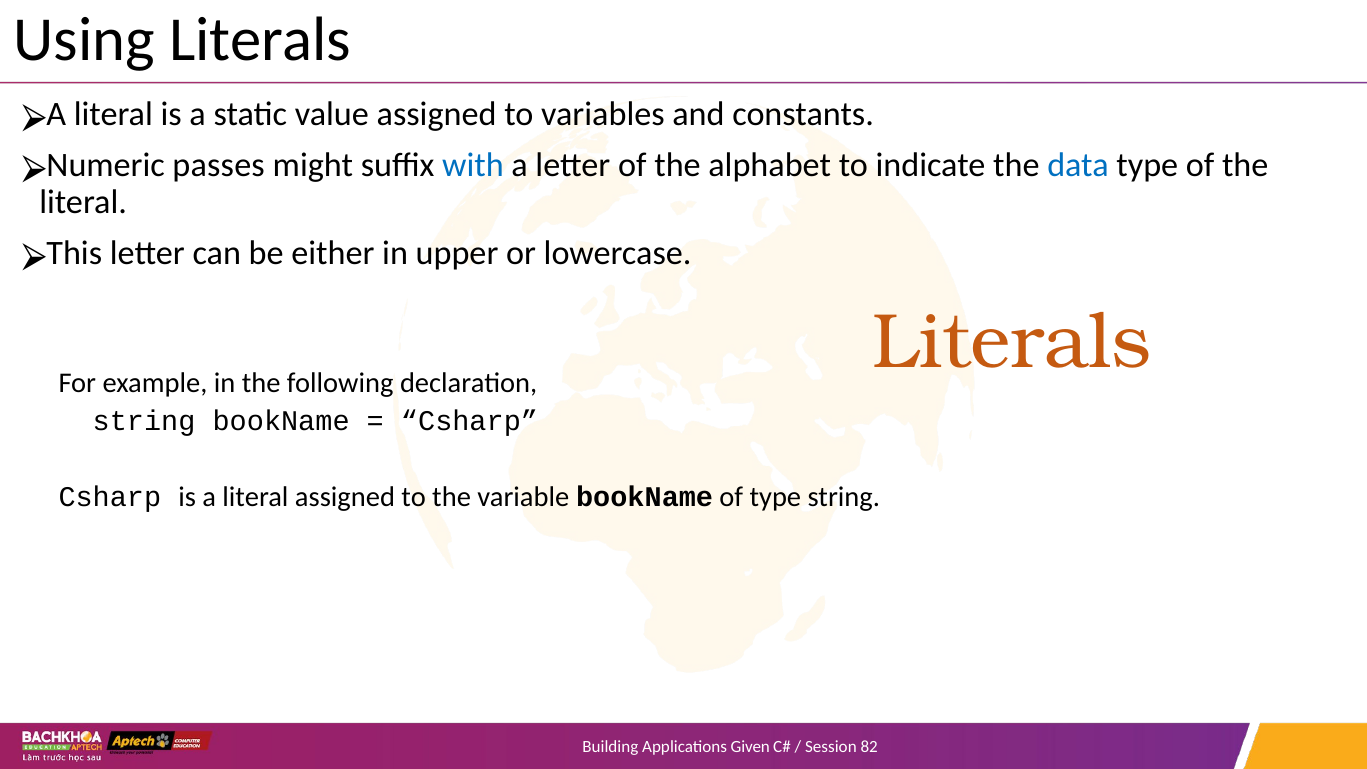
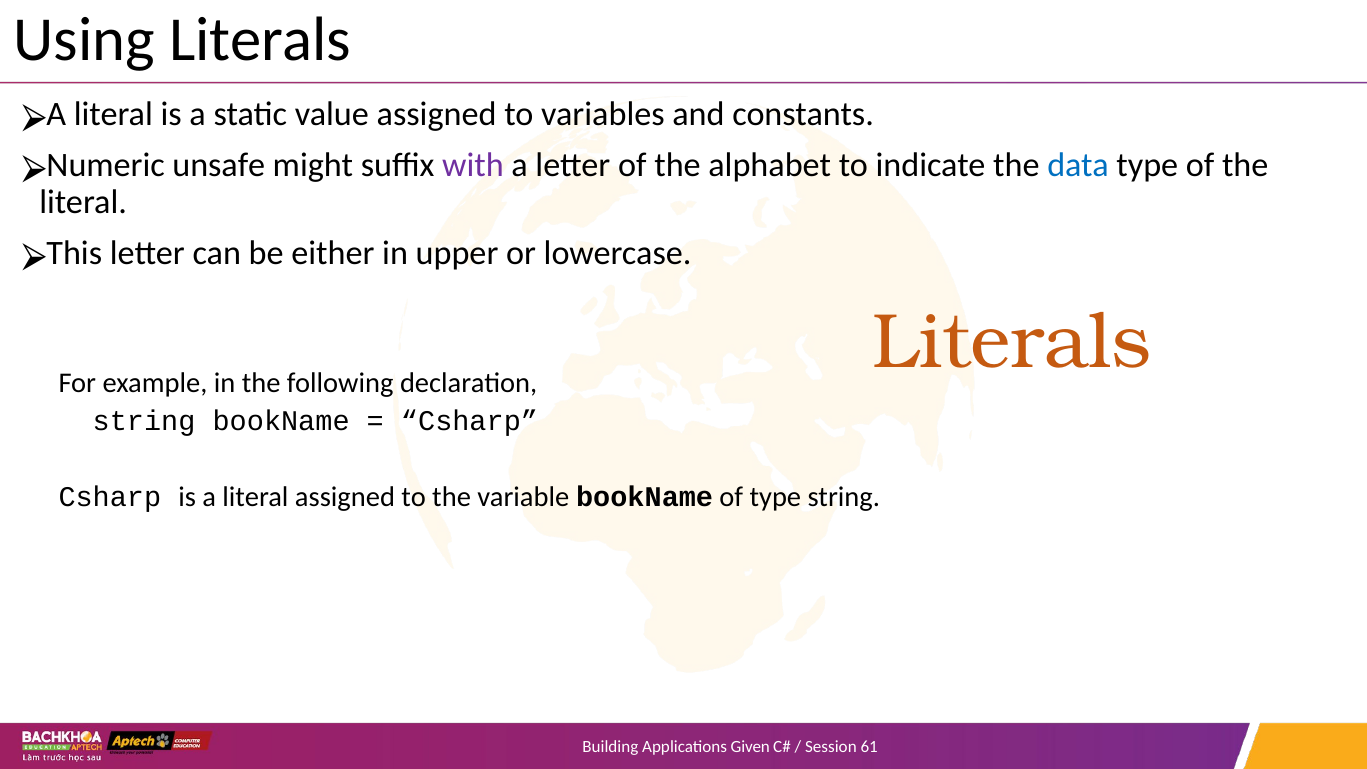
passes: passes -> unsafe (219, 165)
with colour: blue -> purple (473, 165)
82: 82 -> 61 (869, 746)
